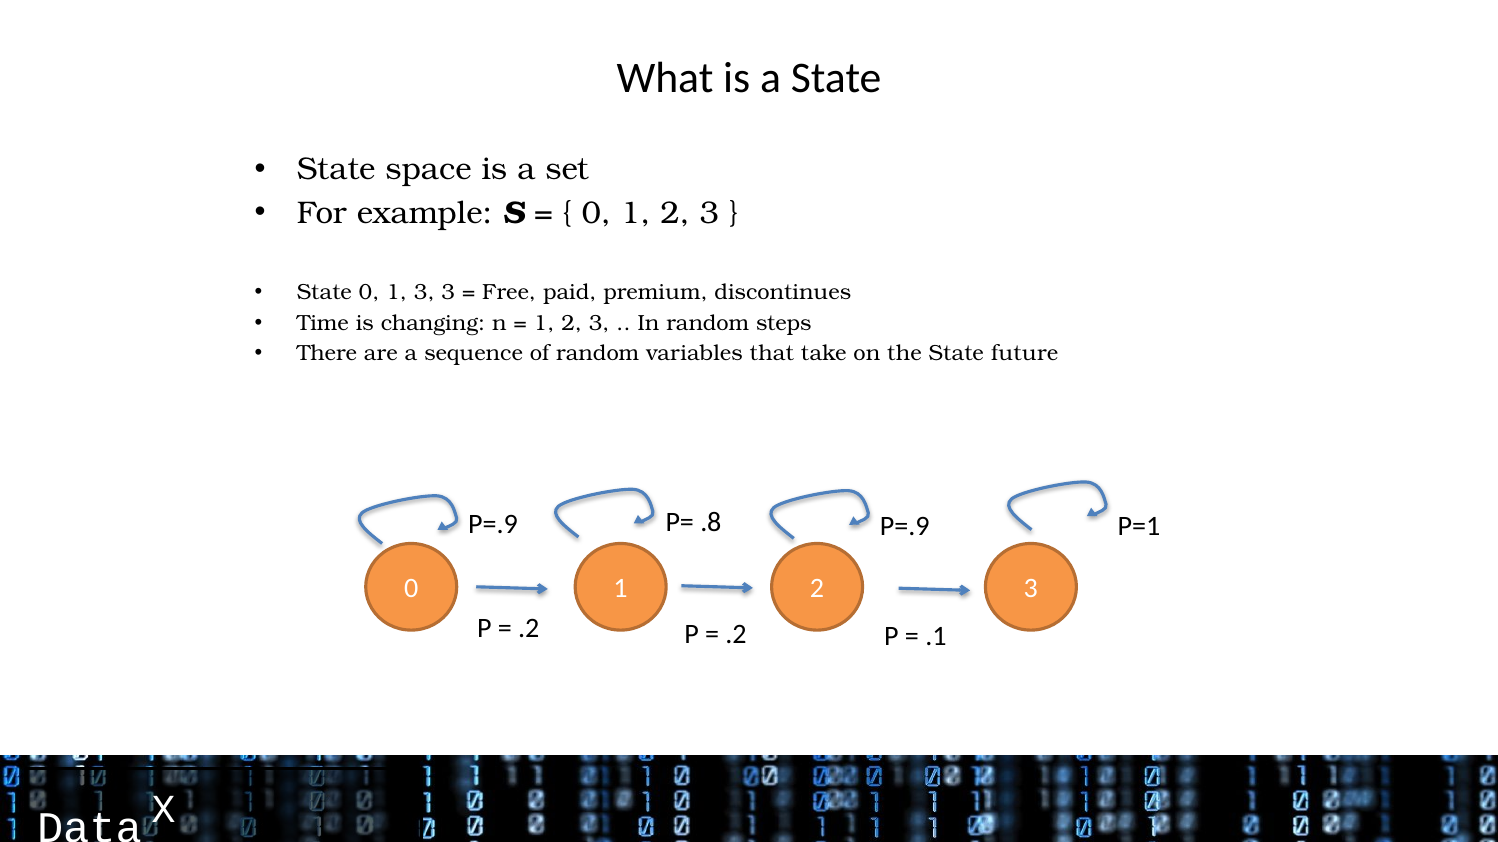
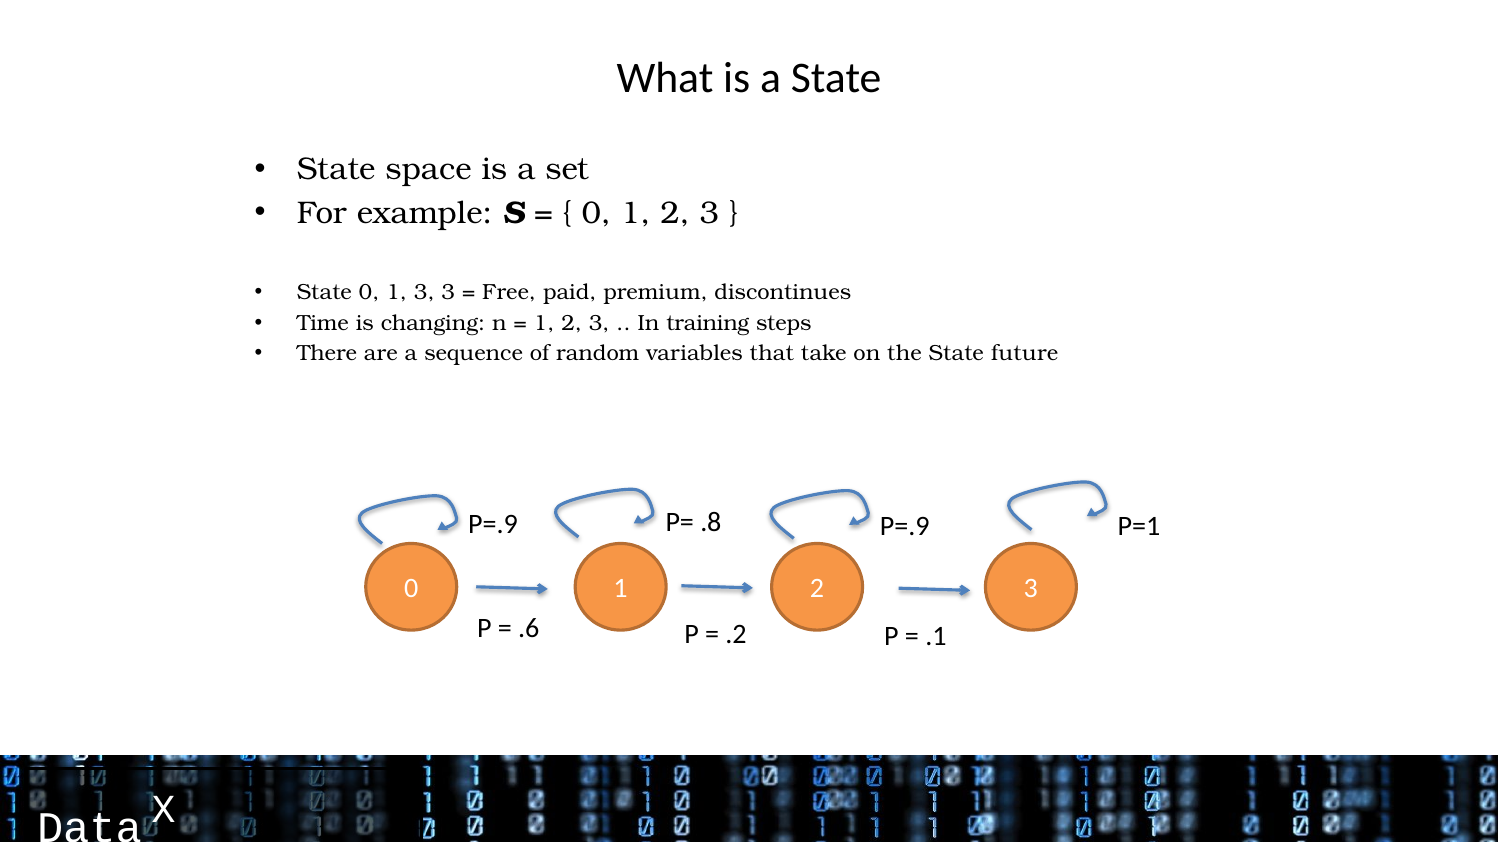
In random: random -> training (708, 323)
.2: .2 -> .6 (529, 629)
